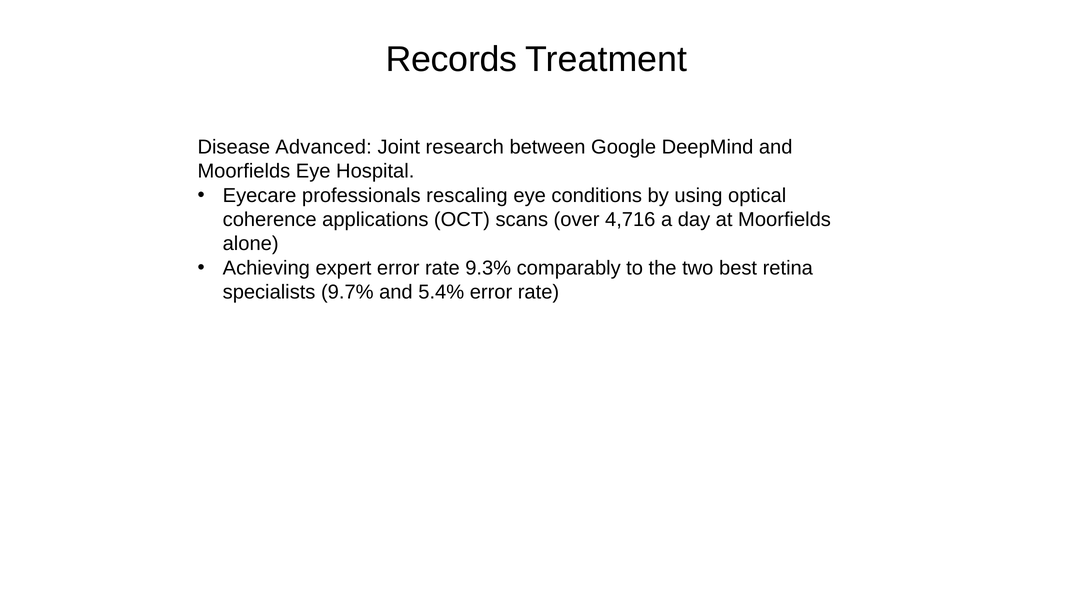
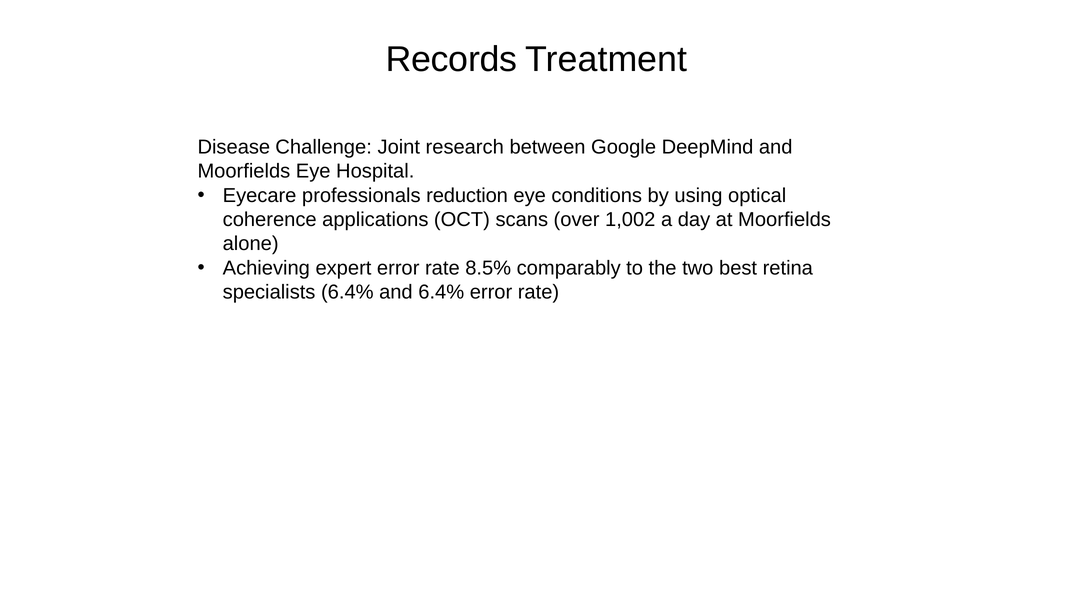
Advanced: Advanced -> Challenge (324, 147)
rescaling: rescaling -> reduction (467, 196)
4,716: 4,716 -> 1,002 (630, 220)
9.3%: 9.3% -> 8.5% (488, 268)
specialists 9.7%: 9.7% -> 6.4% (347, 292)
and 5.4%: 5.4% -> 6.4% (441, 292)
